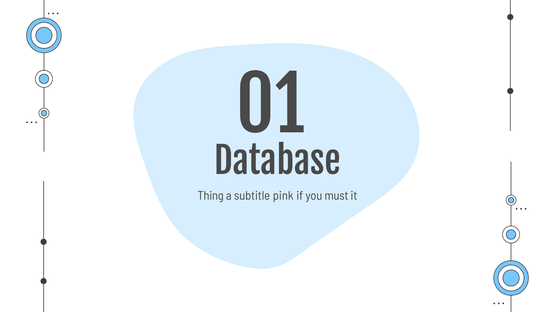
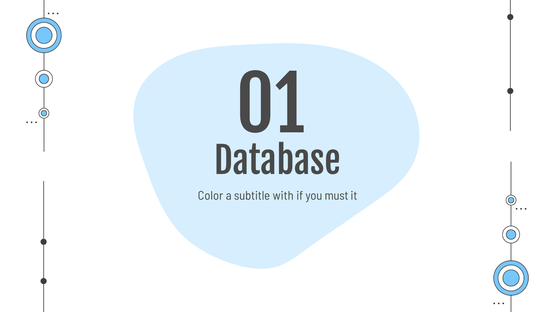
Thing: Thing -> Color (211, 196)
pink: pink -> with (283, 196)
